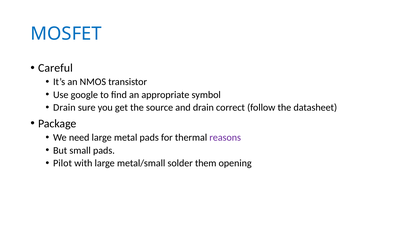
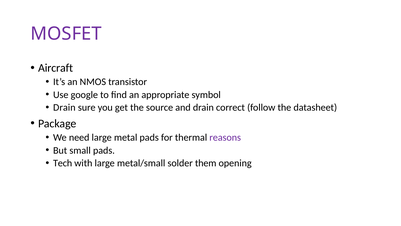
MOSFET colour: blue -> purple (66, 34)
Careful: Careful -> Aircraft (56, 68)
Pilot: Pilot -> Tech (63, 163)
